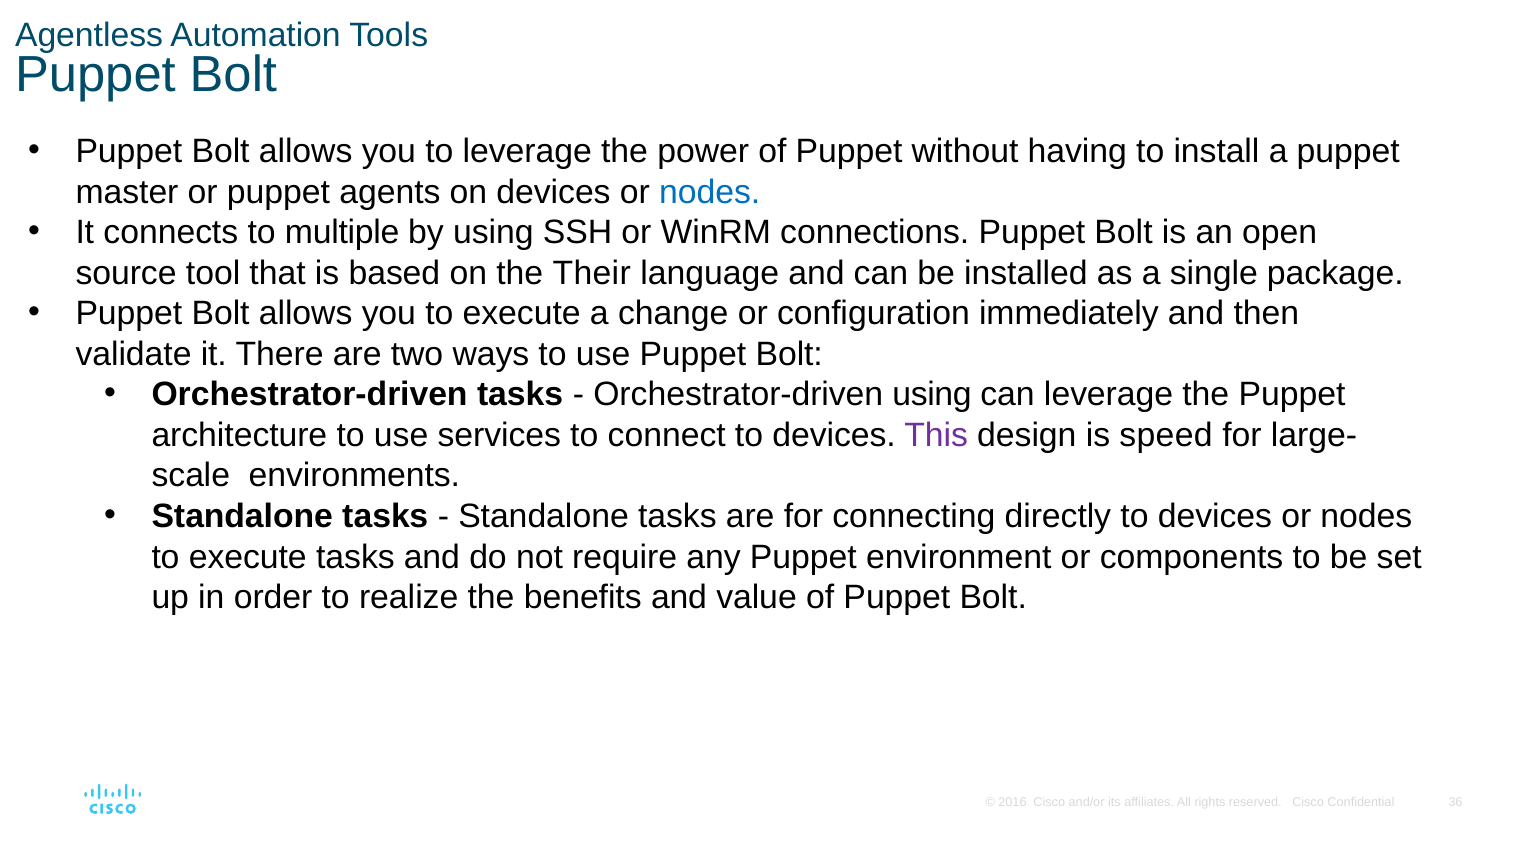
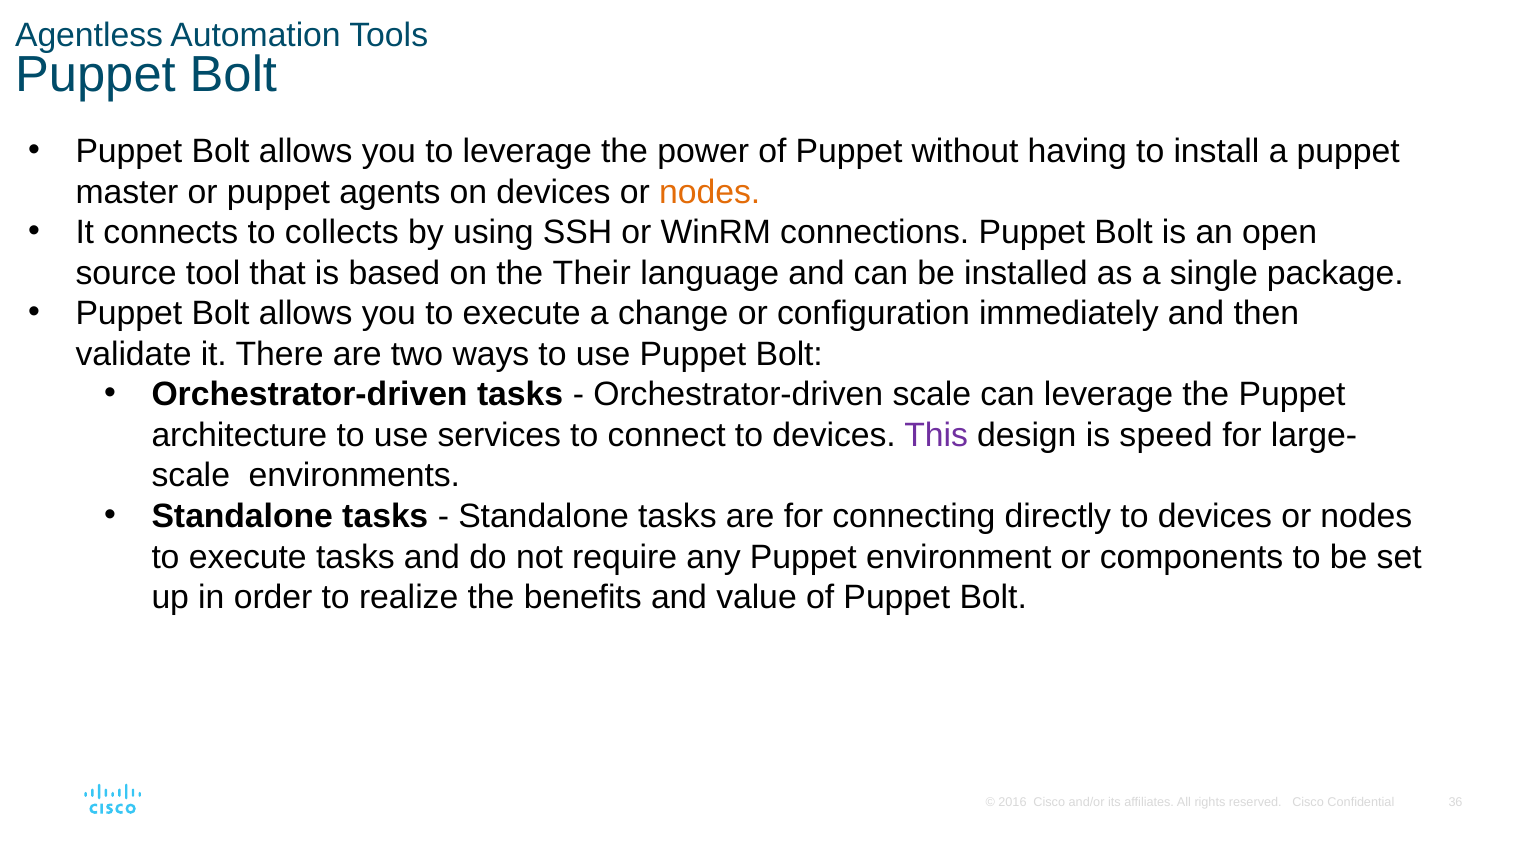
nodes colour: blue -> orange (710, 192)
multiple: multiple -> collects (342, 233)
Orchestrator-driven using: using -> scale (932, 395)
